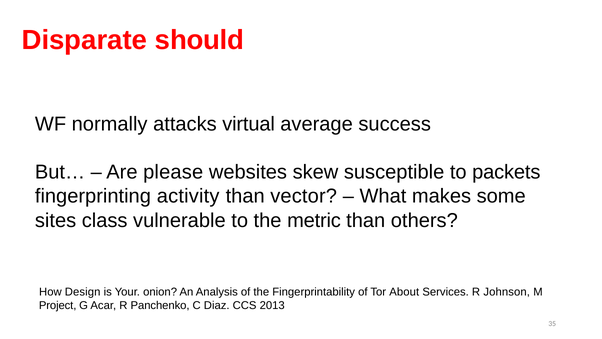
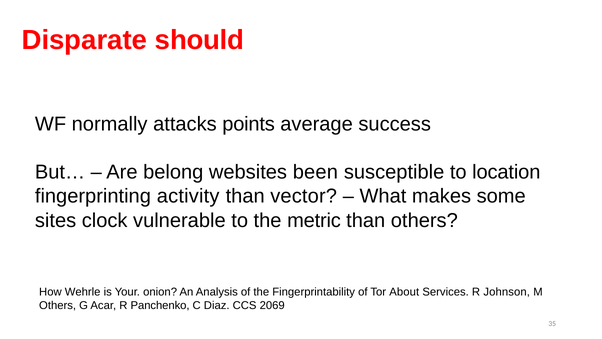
virtual: virtual -> points (249, 124)
please: please -> belong (173, 172)
skew: skew -> been (315, 172)
packets: packets -> location (506, 172)
class: class -> clock (105, 220)
Design: Design -> Wehrle (83, 292)
Project: Project -> Others (58, 305)
2013: 2013 -> 2069 (272, 305)
